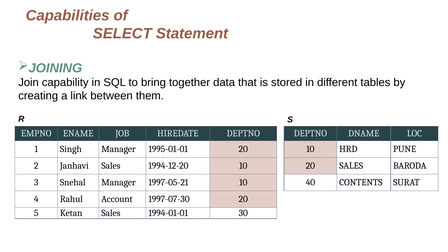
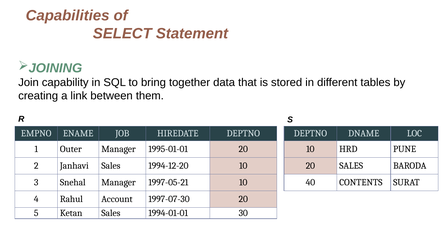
Singh: Singh -> Outer (71, 149)
